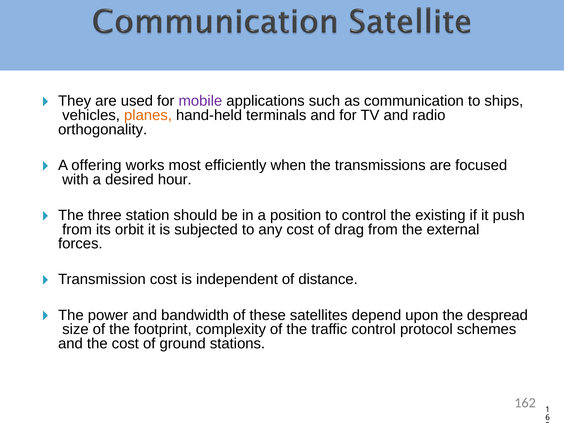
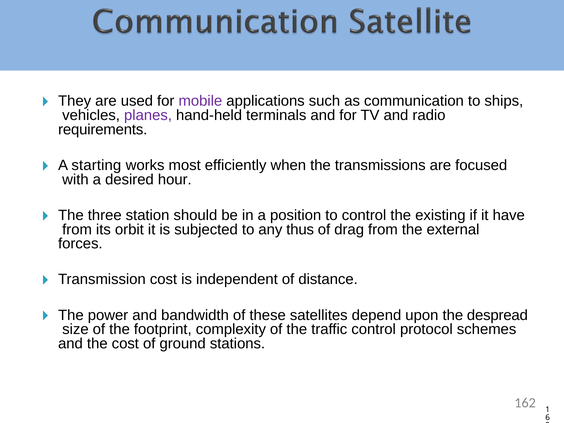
planes colour: orange -> purple (148, 115)
orthogonality: orthogonality -> requirements (103, 129)
offering: offering -> starting (96, 165)
push: push -> have (509, 215)
any cost: cost -> thus (300, 229)
